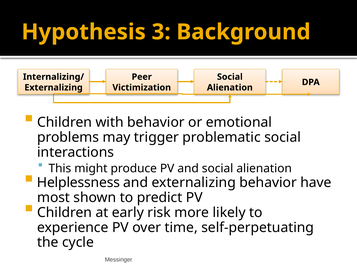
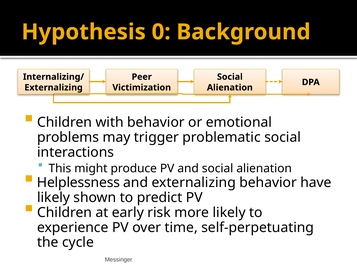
3: 3 -> 0 (161, 32)
most: most -> likely (54, 198)
